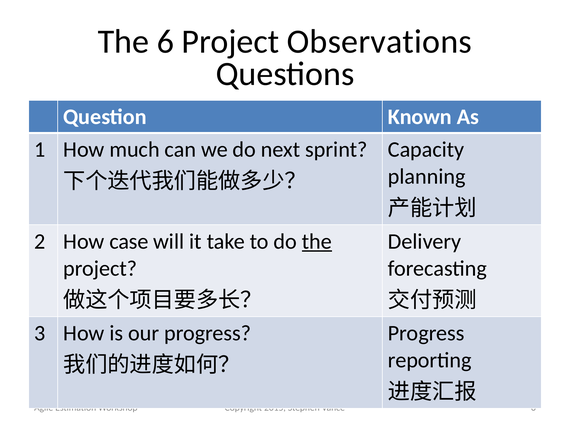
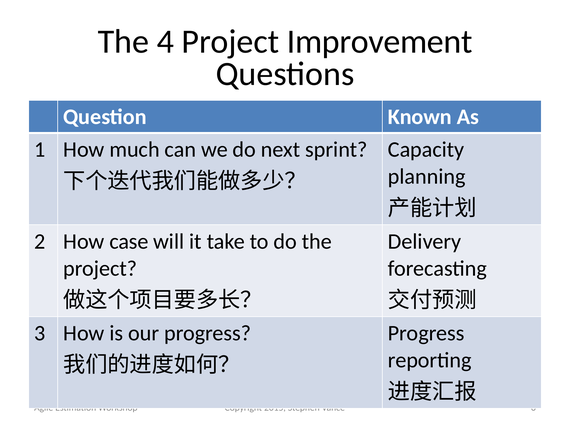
The 6: 6 -> 4 (165, 42)
Observations: Observations -> Improvement (380, 42)
the underline: present -> none (317, 242)
